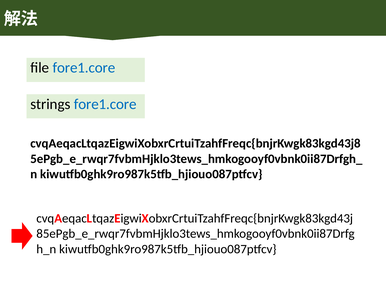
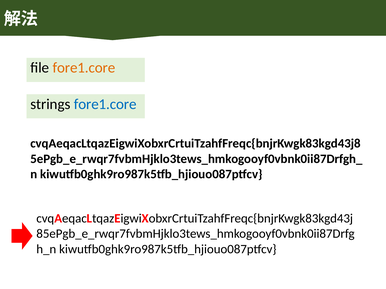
fore1.core colour: blue -> orange (84, 68)
